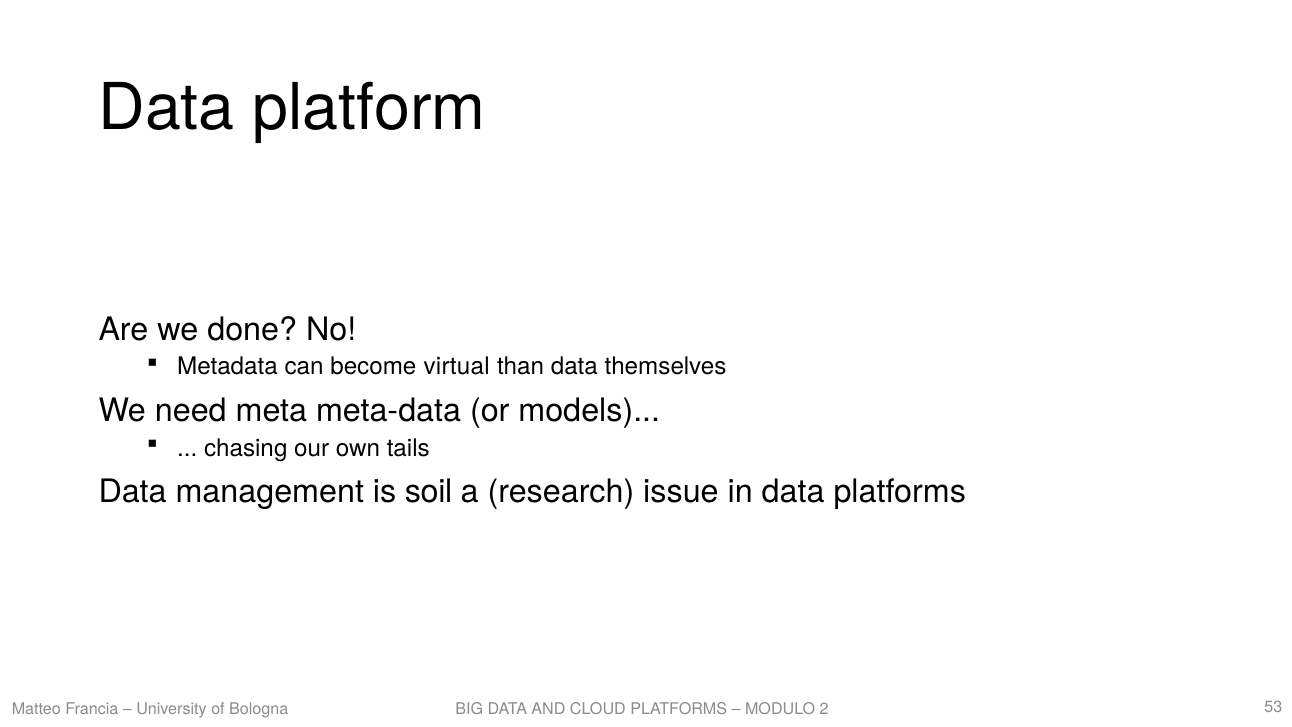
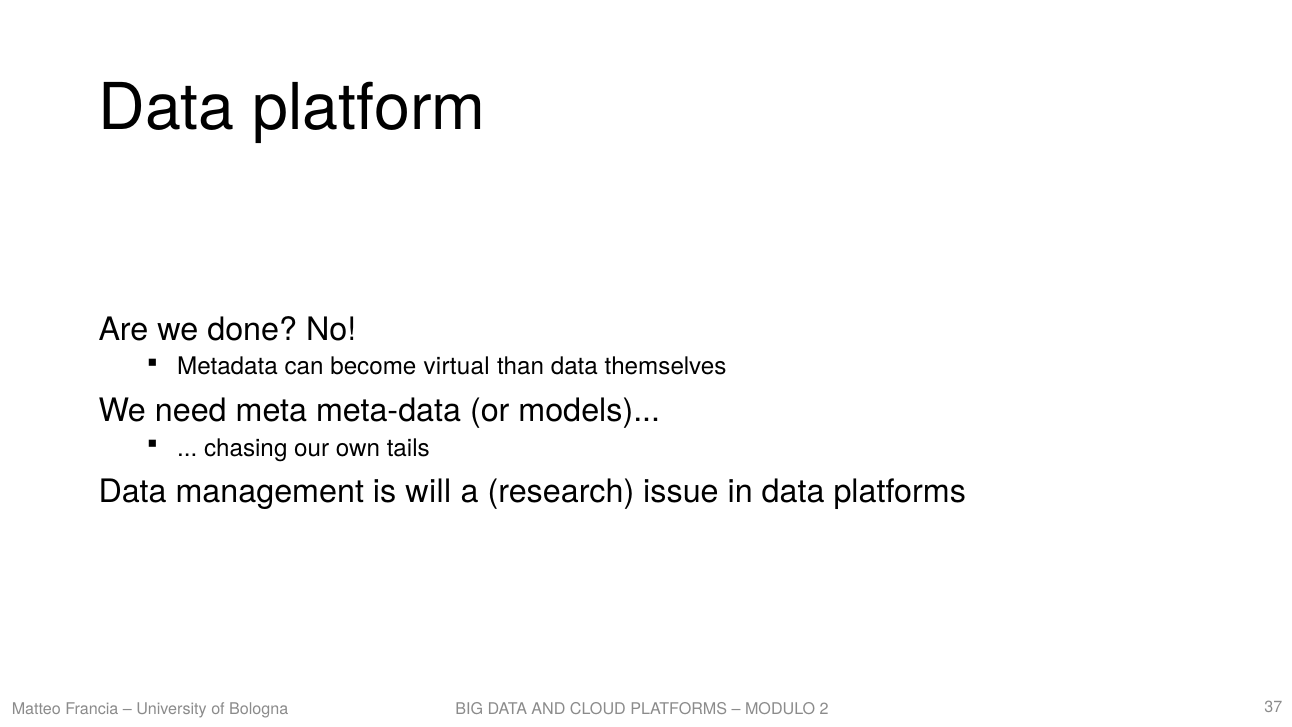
soil: soil -> will (428, 492)
53: 53 -> 37 (1273, 707)
